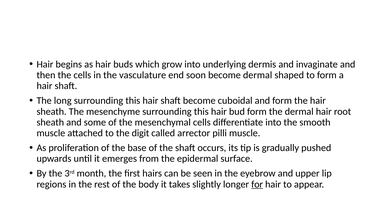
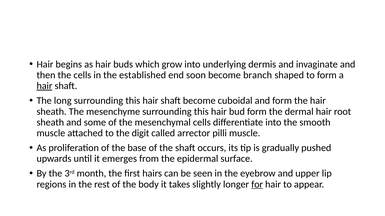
vasculature: vasculature -> established (143, 75)
become dermal: dermal -> branch (258, 75)
hair underline: none -> present (44, 86)
